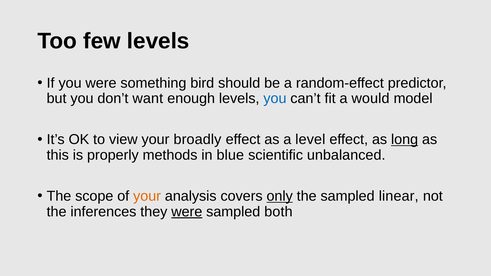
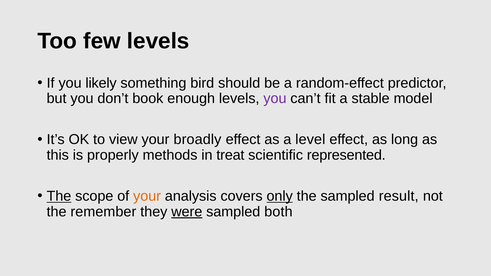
you were: were -> likely (101, 83)
want: want -> book (148, 98)
you colour: blue -> purple (275, 98)
would: would -> stable (371, 98)
long underline: present -> none (405, 140)
blue: blue -> treat (230, 155)
unbalanced: unbalanced -> represented (346, 155)
The underline: none -> present (59, 196)
linear: linear -> result (399, 196)
inferences: inferences -> remember (103, 212)
